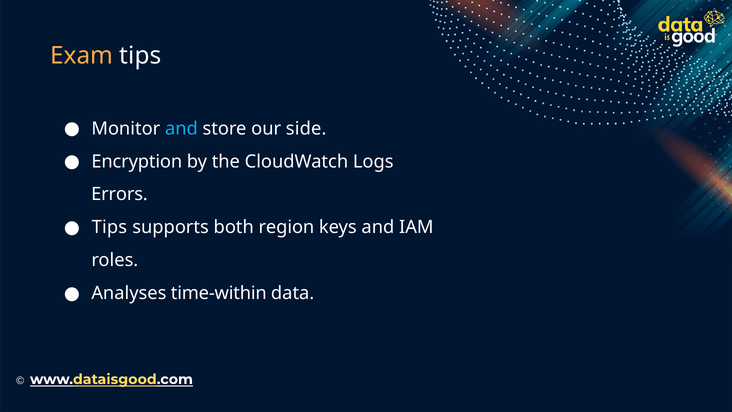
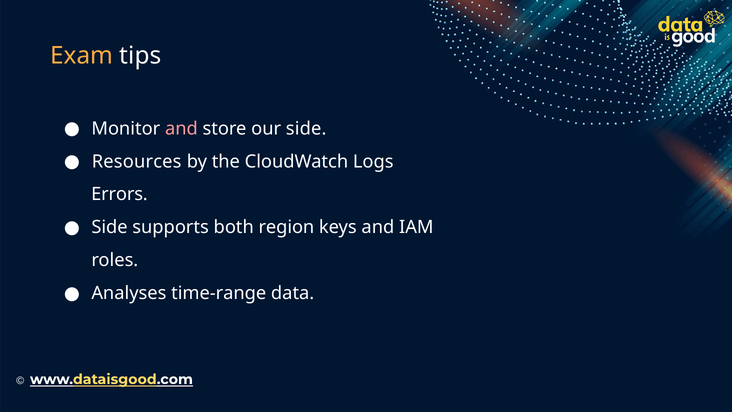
and colour: light blue -> pink (181, 128)
Encryption: Encryption -> Resources (137, 161)
Tips: Tips -> Side (110, 227)
time-within: time-within -> time-range (219, 293)
